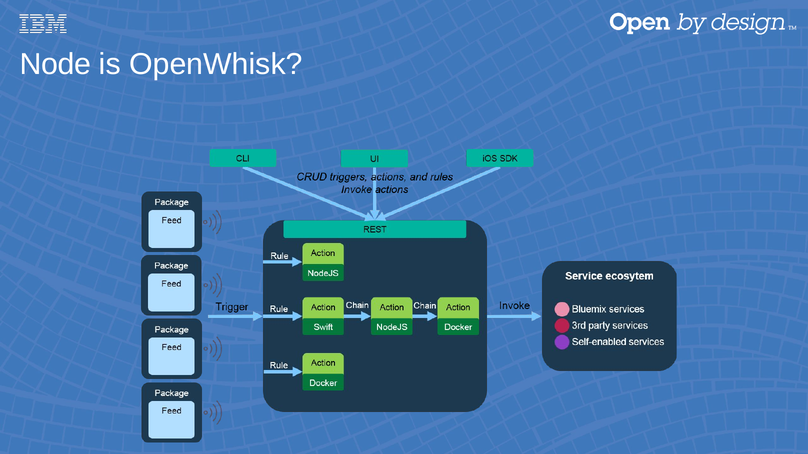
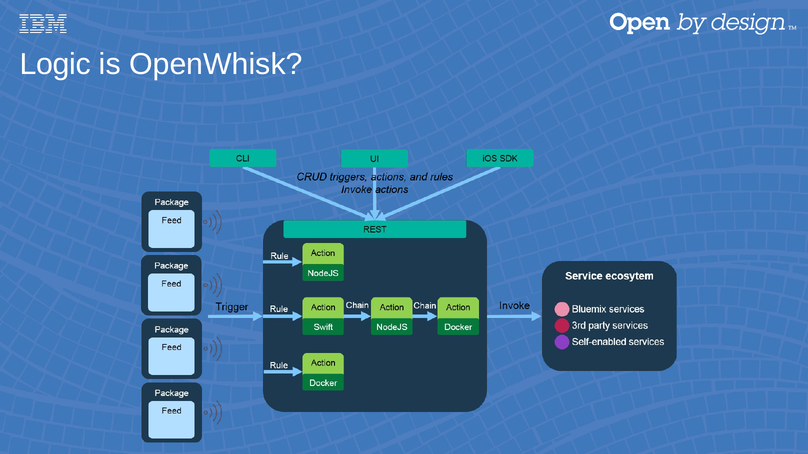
Node: Node -> Logic (55, 64)
